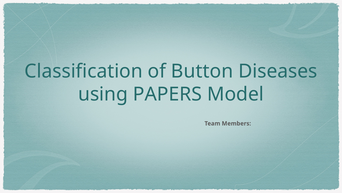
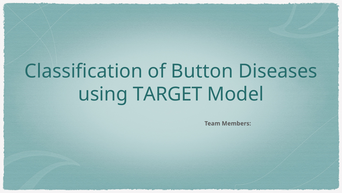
PAPERS: PAPERS -> TARGET (168, 94)
